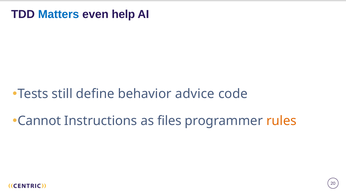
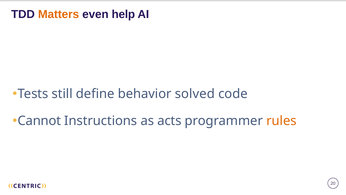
Matters colour: blue -> orange (59, 14)
advice: advice -> solved (195, 94)
files: files -> acts (169, 121)
